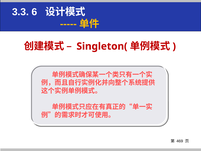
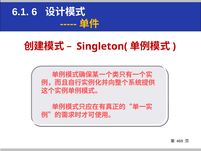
3.3: 3.3 -> 6.1 (20, 12)
